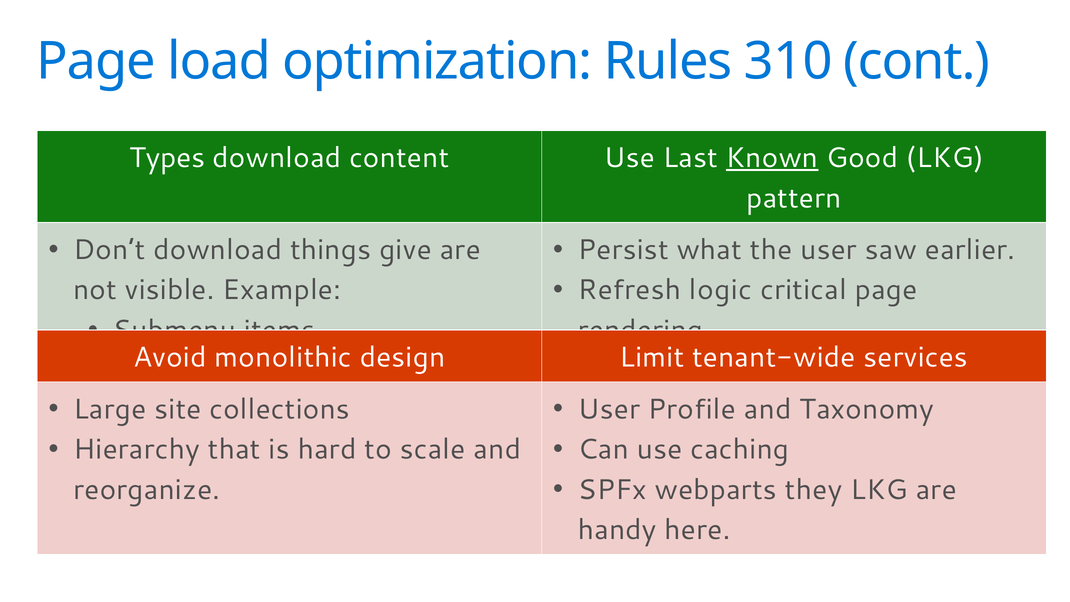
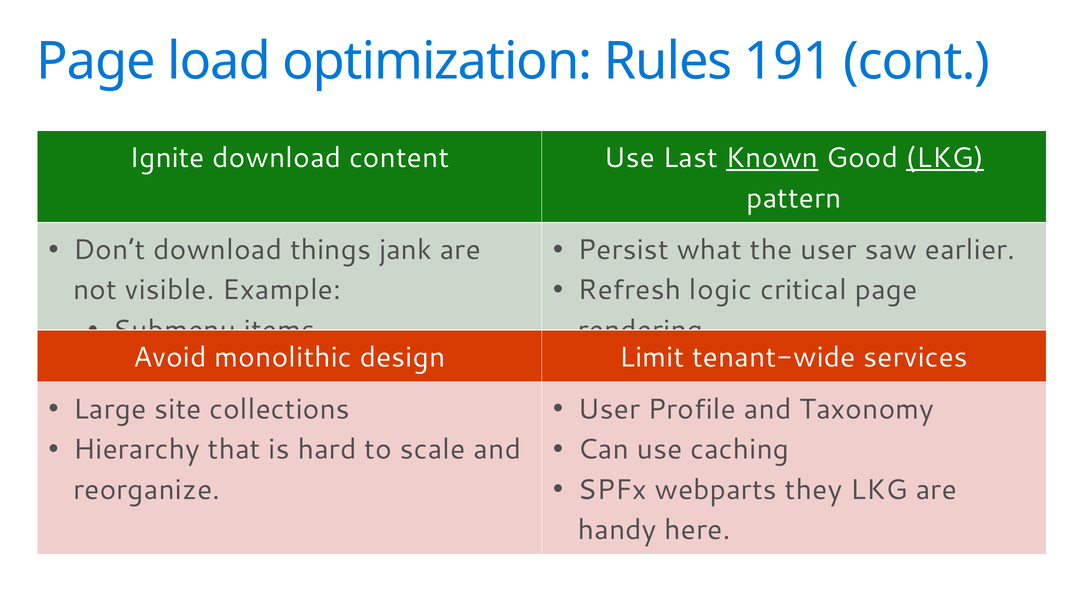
310: 310 -> 191 (788, 61)
Types: Types -> Ignite (167, 158)
LKG underline: none -> present (945, 158)
give: give -> jank (406, 250)
